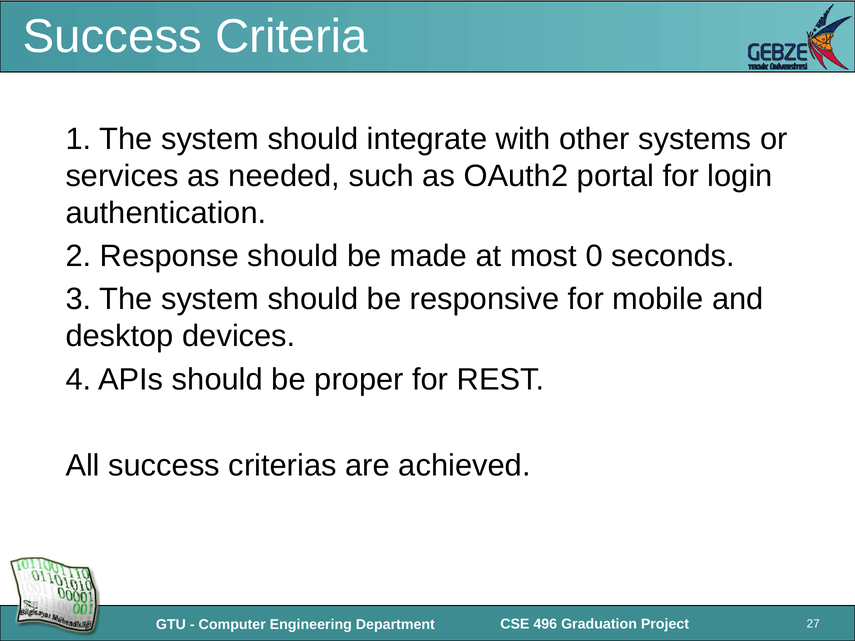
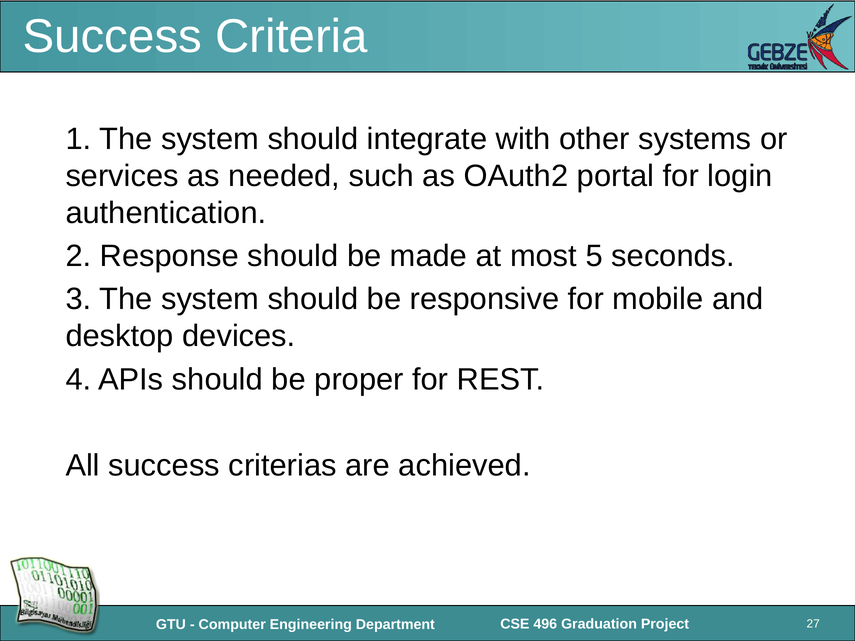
0: 0 -> 5 (594, 256)
